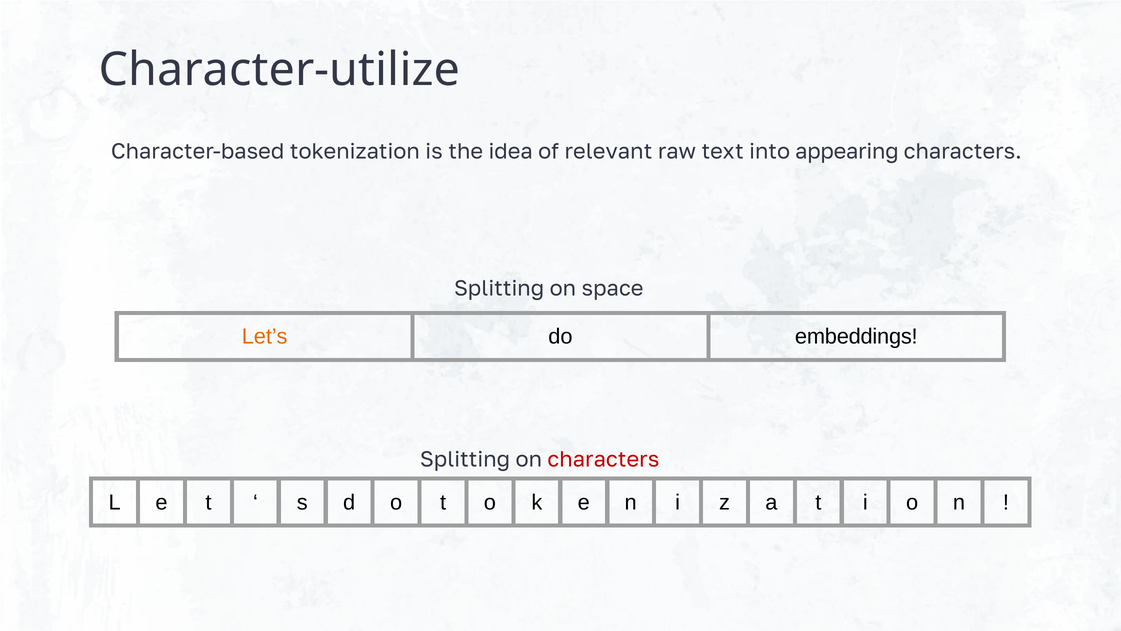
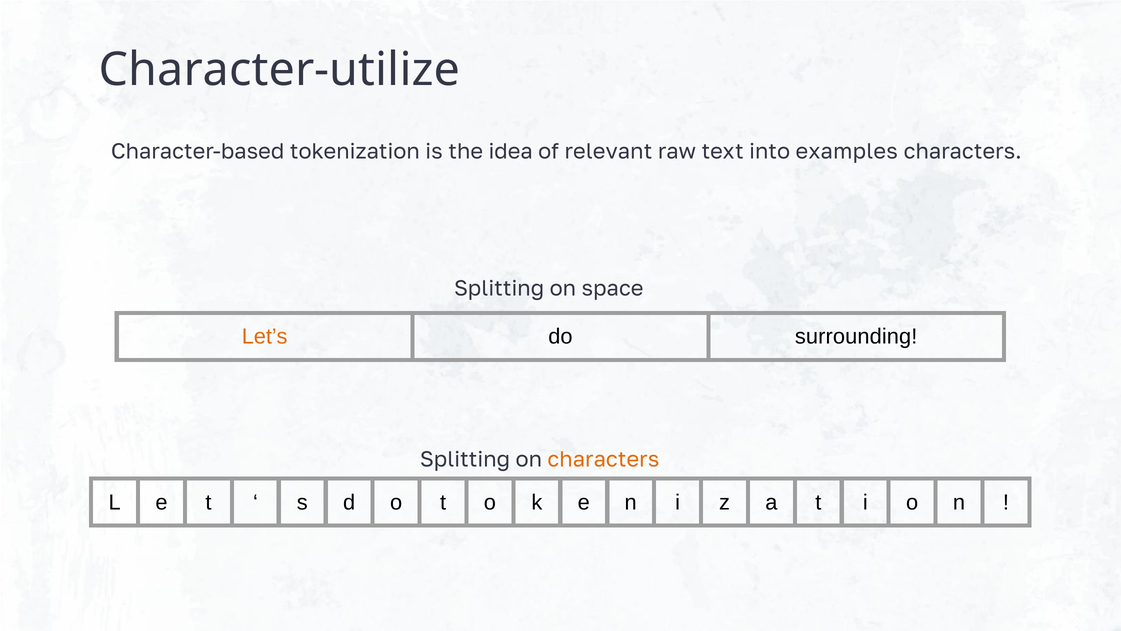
appearing: appearing -> examples (847, 151)
embeddings: embeddings -> surrounding (856, 337)
characters colour: red -> orange (603, 459)
